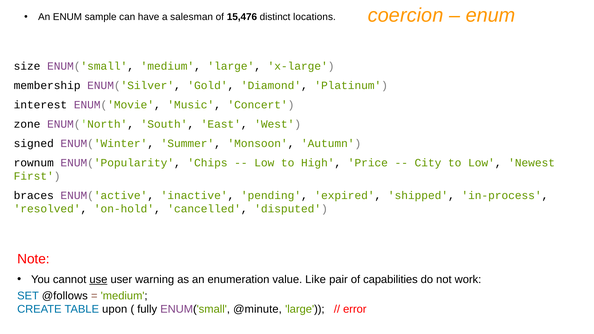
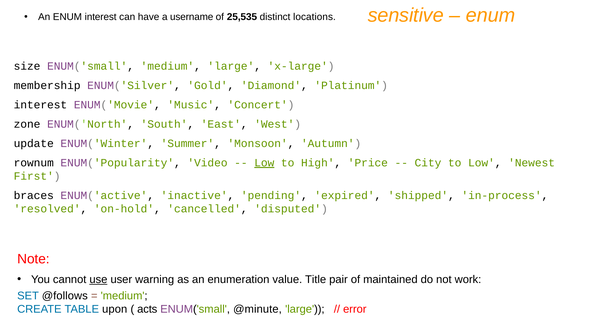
coercion: coercion -> sensitive (406, 15)
ENUM sample: sample -> interest (101, 17)
salesman: salesman -> username (192, 17)
15,476: 15,476 -> 25,535 (242, 17)
signed: signed -> update (34, 143)
Chips: Chips -> Video (207, 163)
Low underline: none -> present (264, 163)
Like: Like -> Title (316, 280)
capabilities: capabilities -> maintained (390, 280)
fully: fully -> acts (147, 309)
